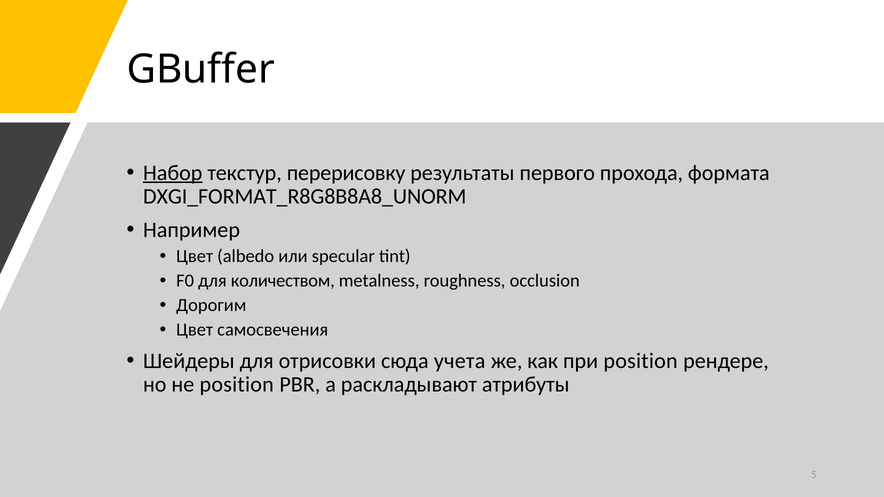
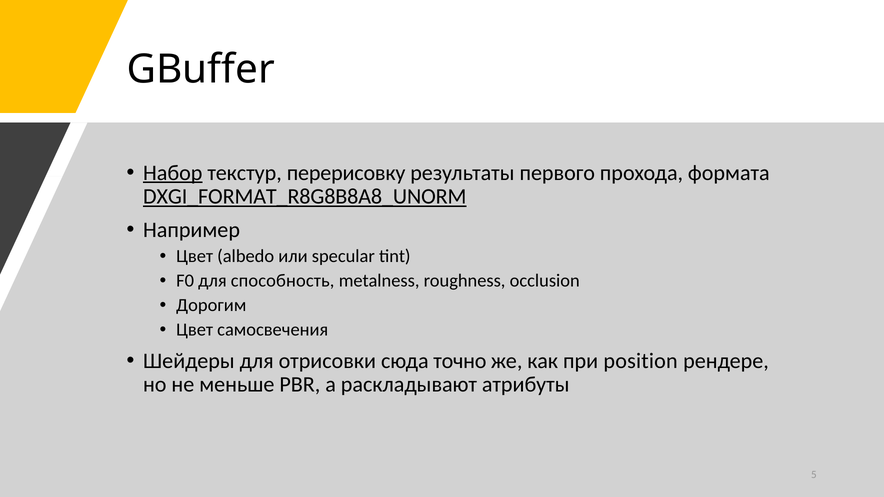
DXGI_FORMAT_R8G8B8A8_UNORM underline: none -> present (305, 197)
количеством: количеством -> способность (283, 281)
учета: учета -> точно (460, 361)
не position: position -> меньше (237, 385)
